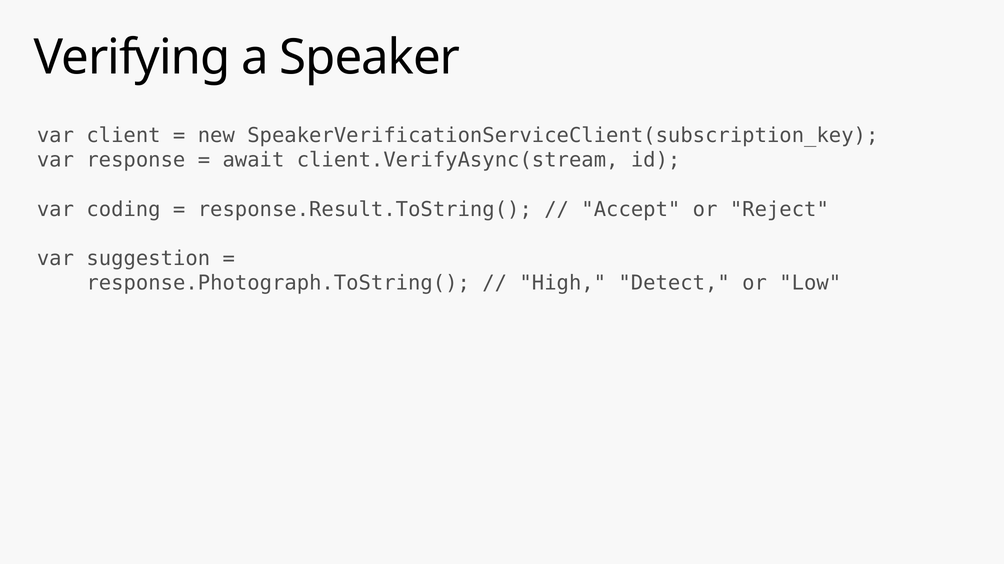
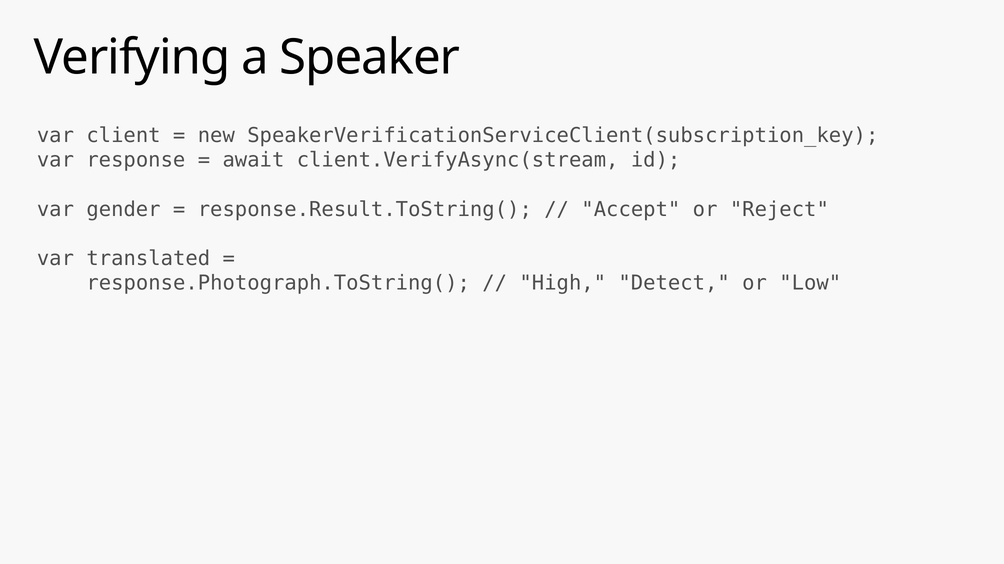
coding: coding -> gender (124, 209)
suggestion: suggestion -> translated (148, 259)
